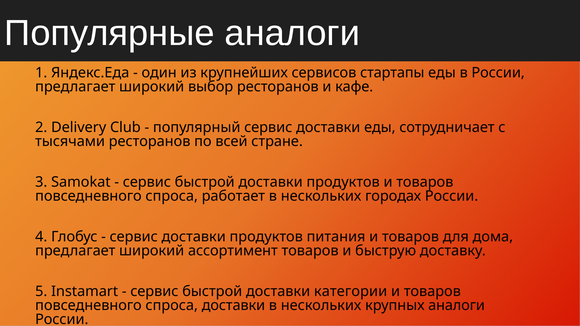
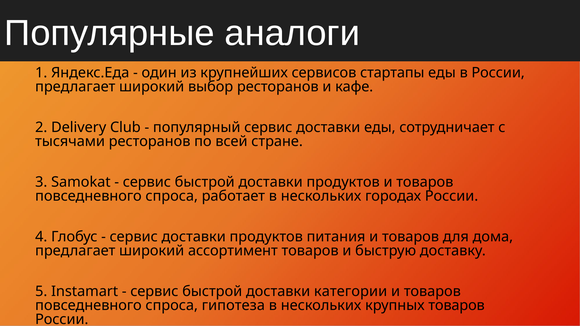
спроса доставки: доставки -> гипотеза (233, 306)
крупных аналоги: аналоги -> товаров (457, 306)
